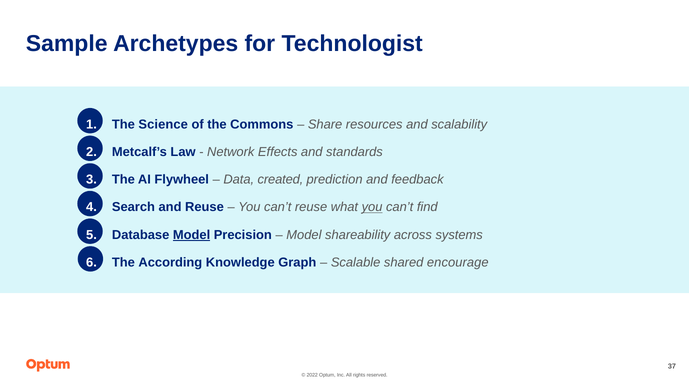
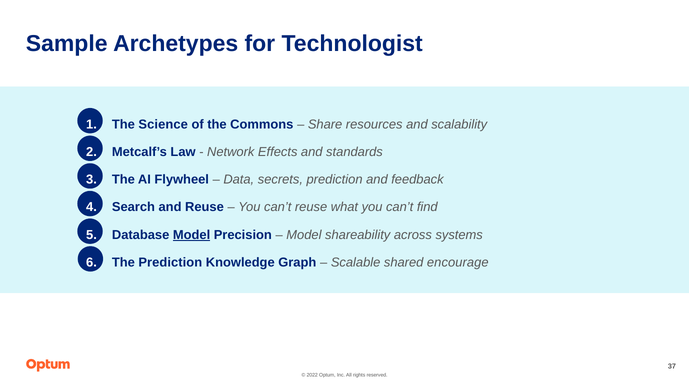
created: created -> secrets (280, 179)
you underline: present -> none (372, 207)
The According: According -> Prediction (170, 262)
